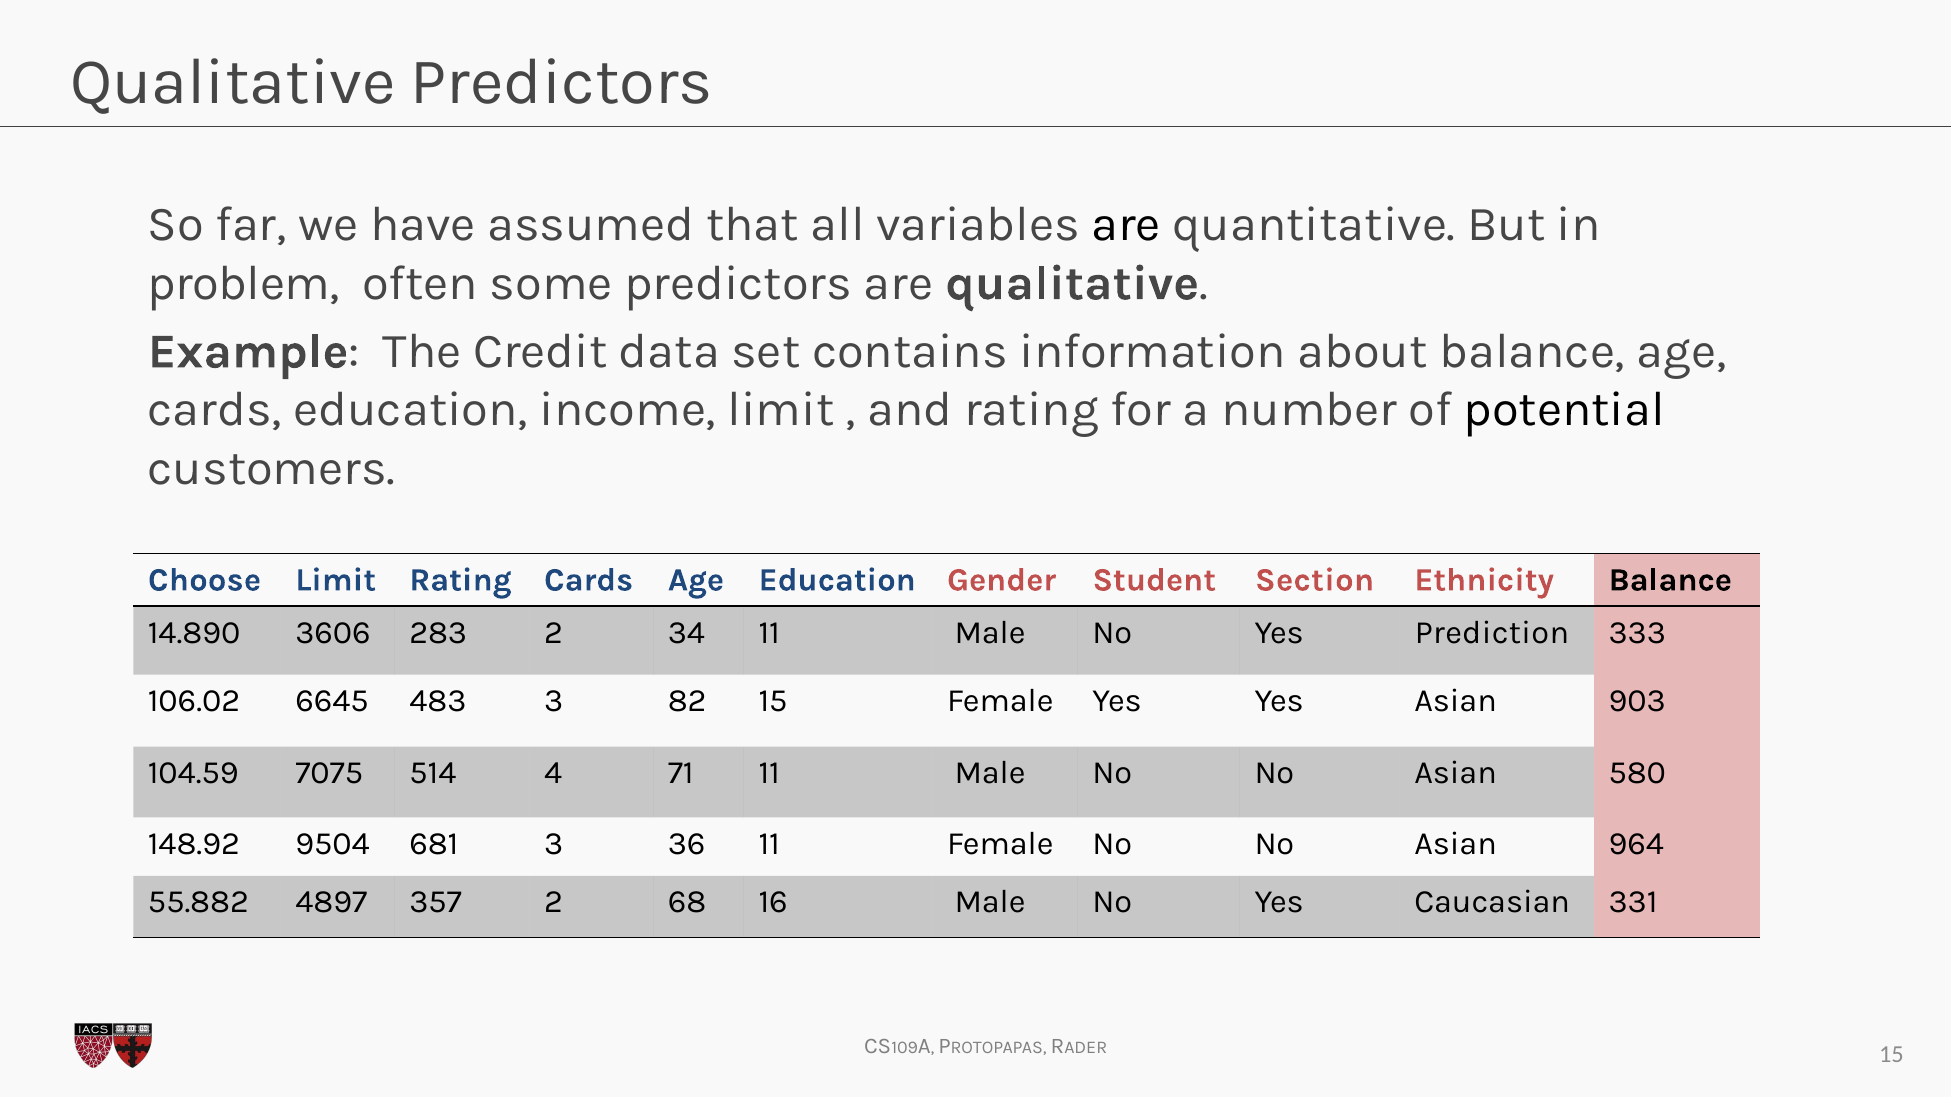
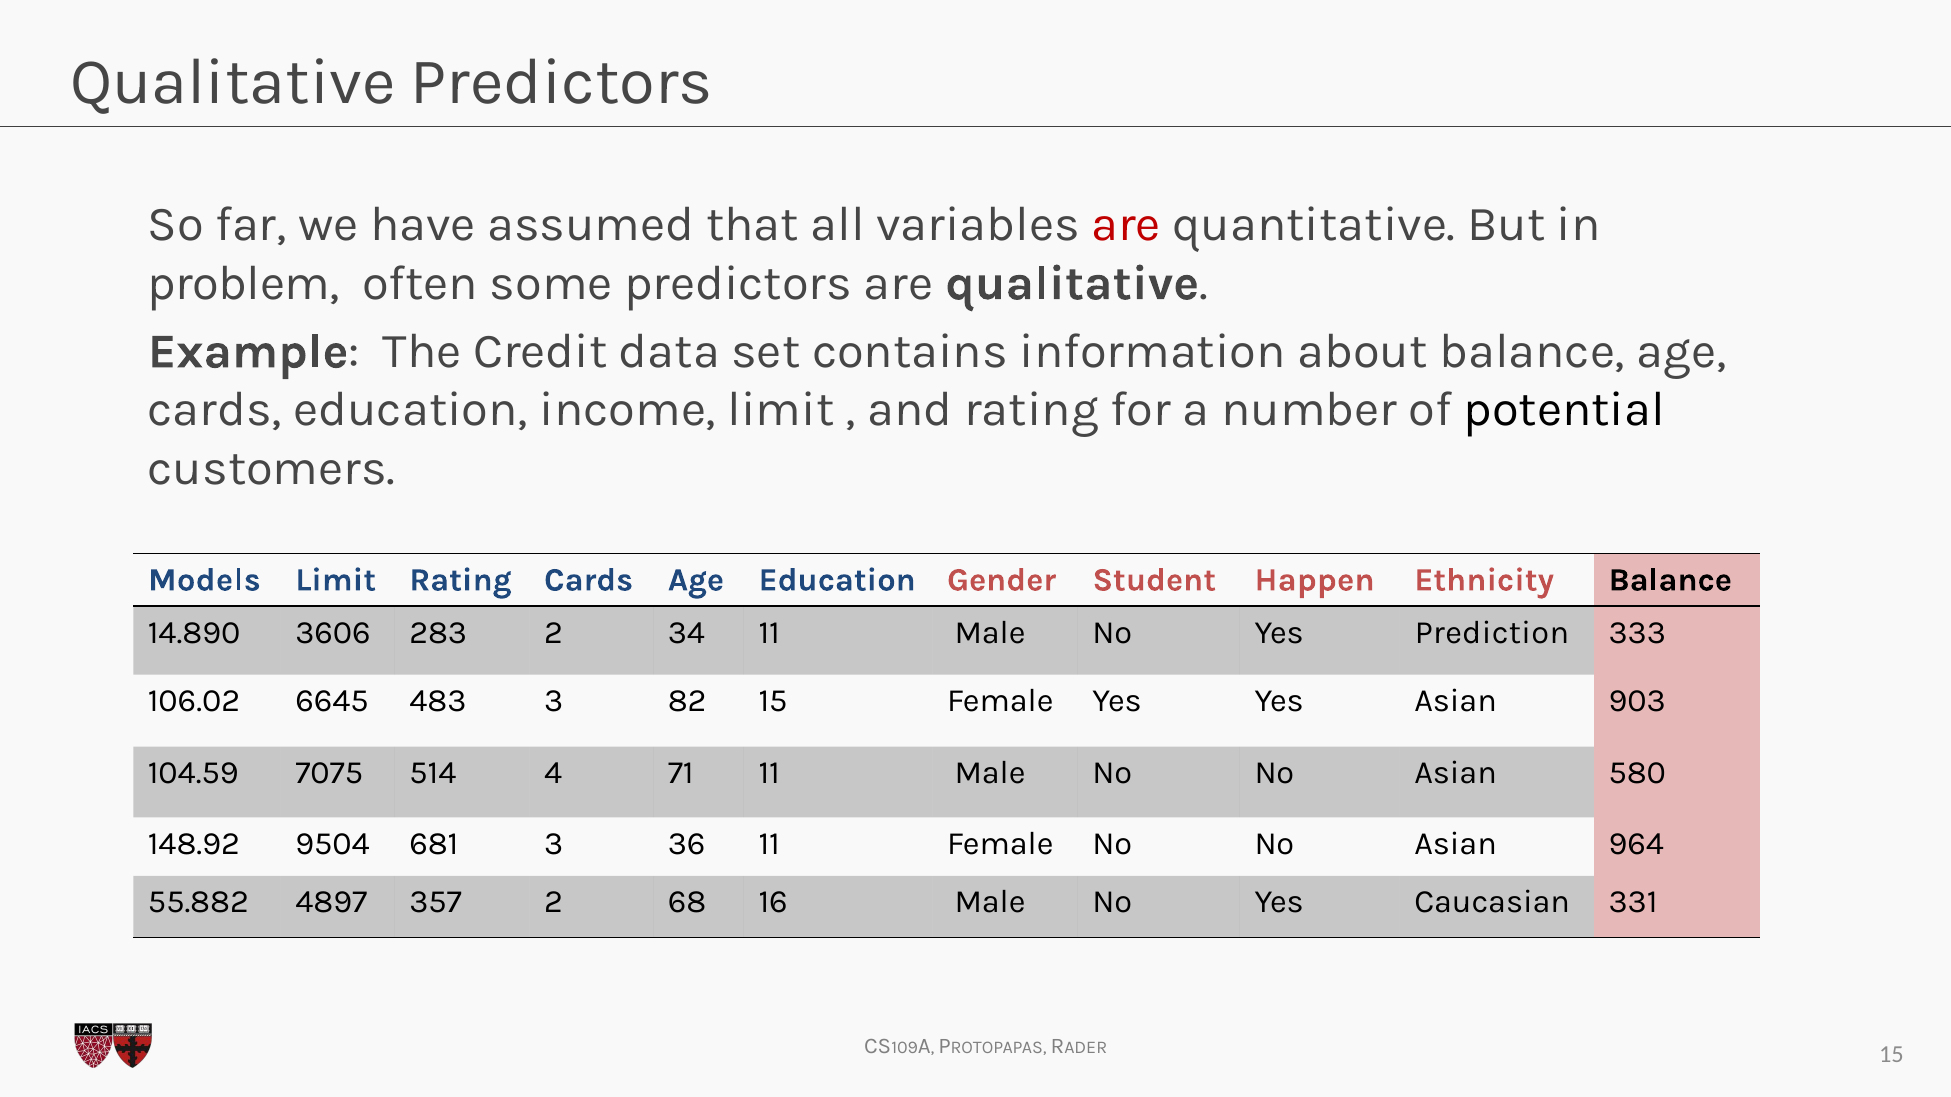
are colour: black -> red (1126, 225)
Choose: Choose -> Models (205, 580)
Section: Section -> Happen (1315, 580)
